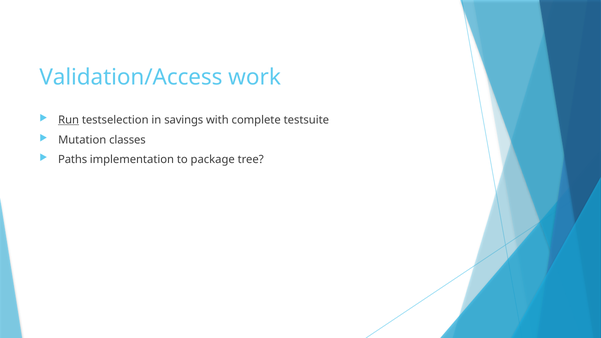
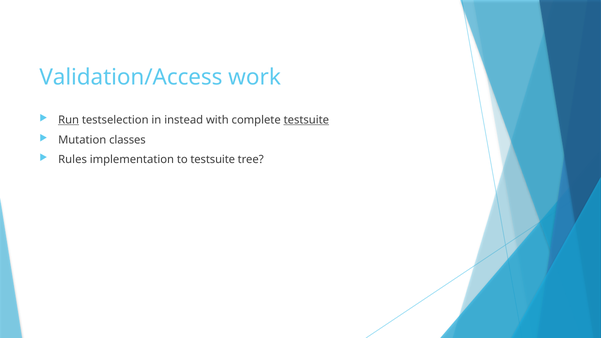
savings: savings -> instead (184, 120)
testsuite underline: none -> present (306, 120)
Paths: Paths -> Rules (73, 160)
to package: package -> testsuite (213, 160)
